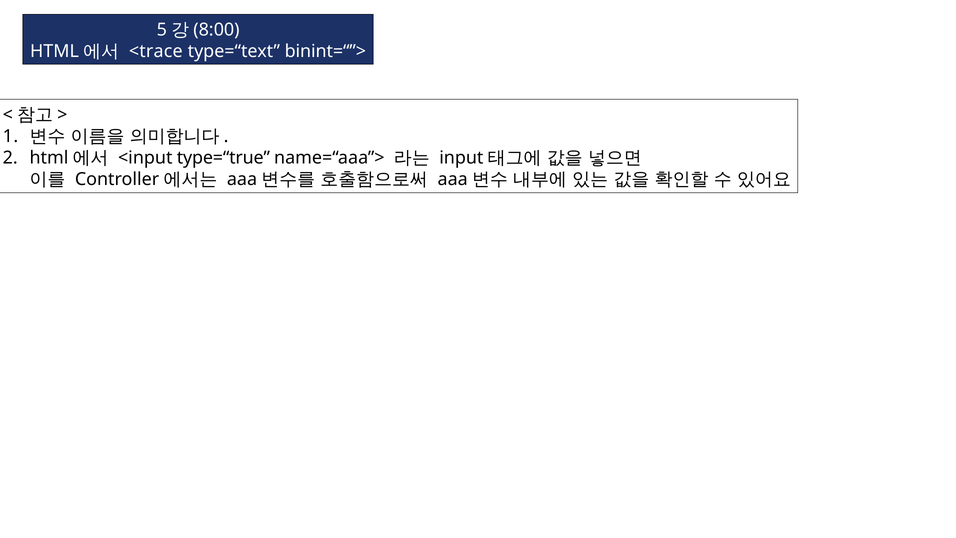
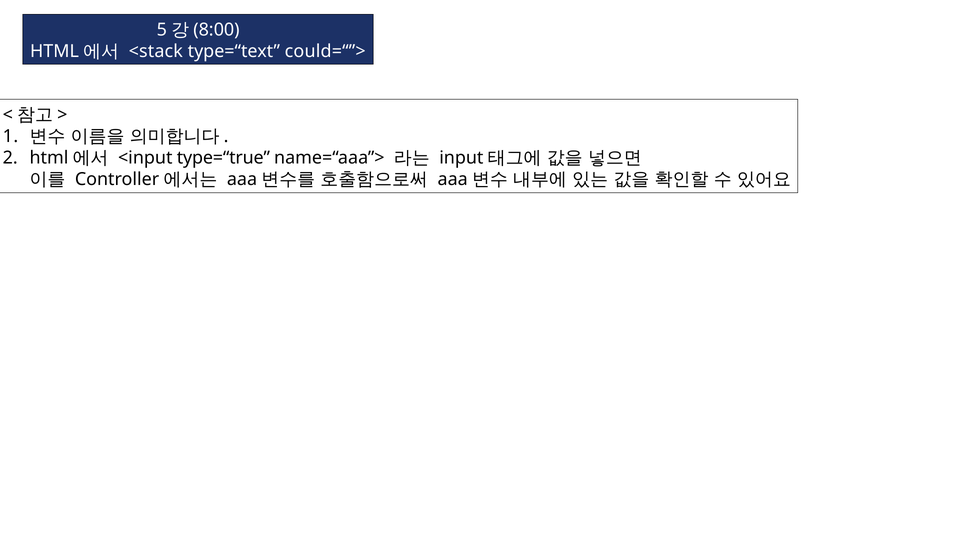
<trace: <trace -> <stack (156, 51)
binint=“”>: binint=“”> -> could=“”> (325, 51)
